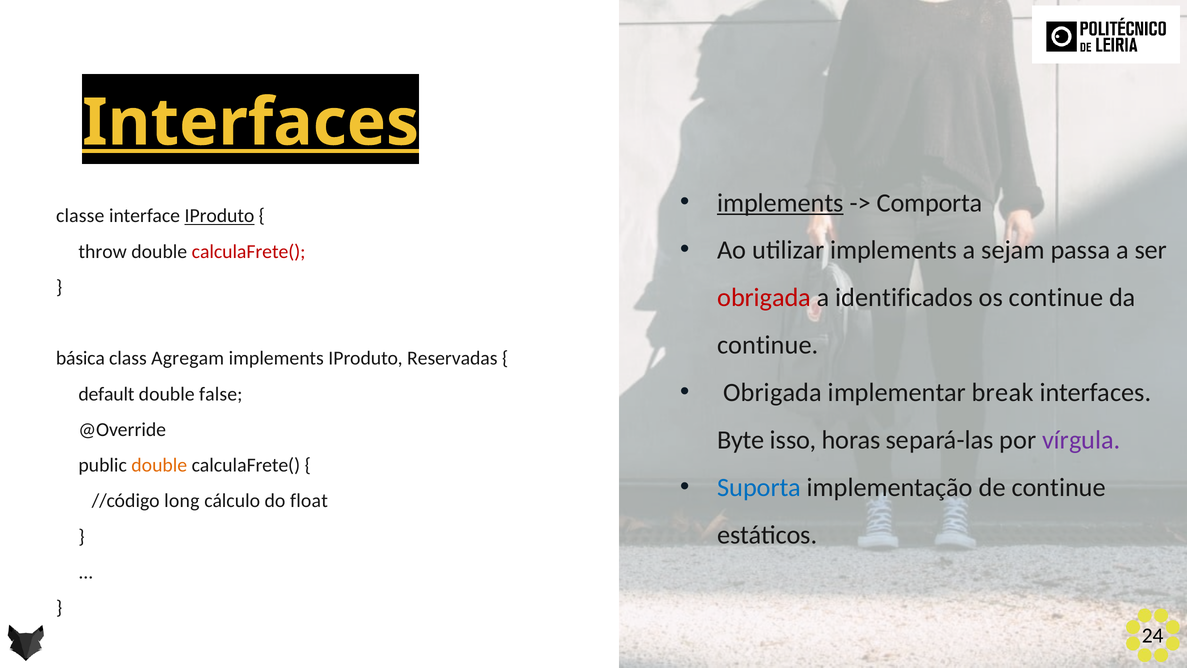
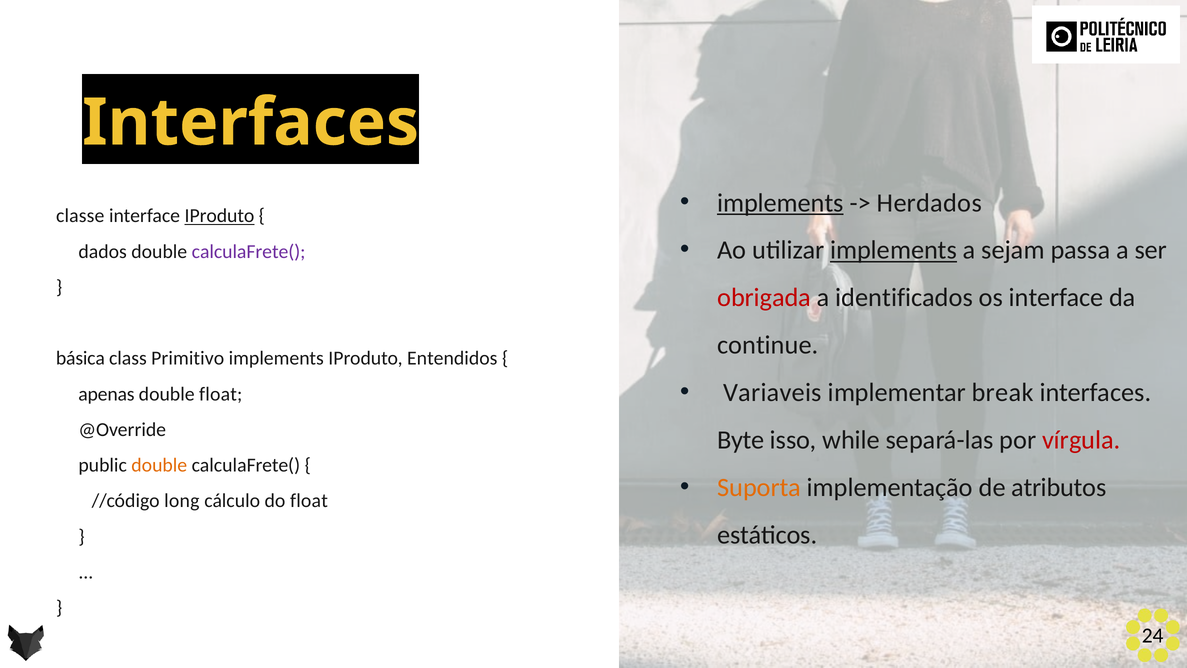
Interfaces underline: present -> none (251, 123)
Comporta: Comporta -> Herdados (929, 203)
implements underline: none -> present (894, 250)
throw: throw -> dados (103, 251)
calculaFrete( colour: red -> purple (249, 251)
os continue: continue -> interface (1056, 298)
Agregam: Agregam -> Primitivo (188, 358)
Reservadas: Reservadas -> Entendidos (452, 358)
Obrigada: Obrigada -> Variaveis (772, 392)
default: default -> apenas (106, 394)
double false: false -> float (221, 394)
horas: horas -> while (851, 440)
vírgula colour: purple -> red (1081, 440)
Suporta colour: blue -> orange (759, 487)
de continue: continue -> atributos (1059, 487)
